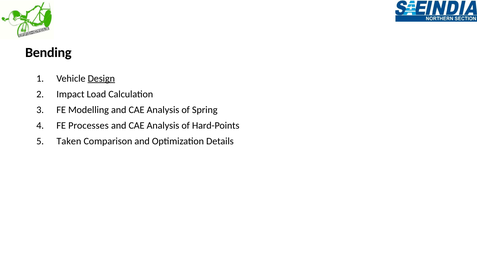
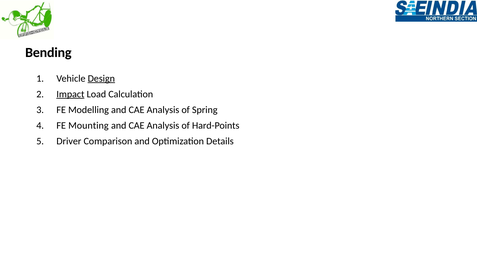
Impact underline: none -> present (70, 94)
Processes: Processes -> Mounting (88, 126)
Taken: Taken -> Driver (69, 141)
